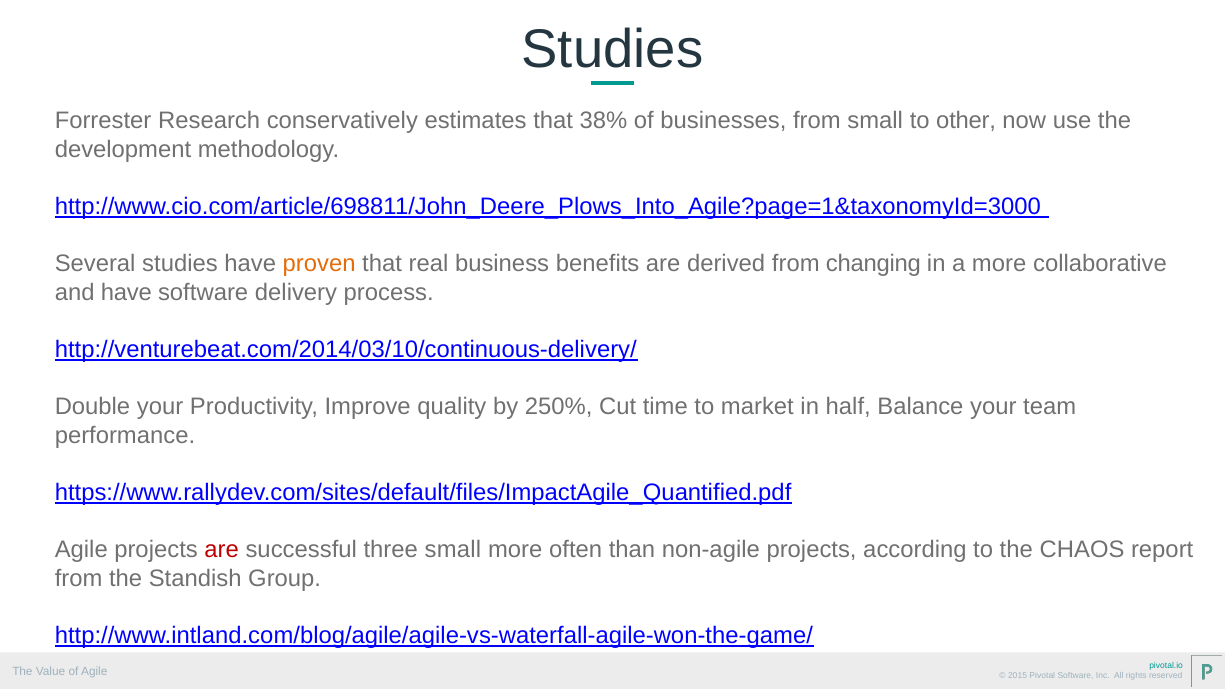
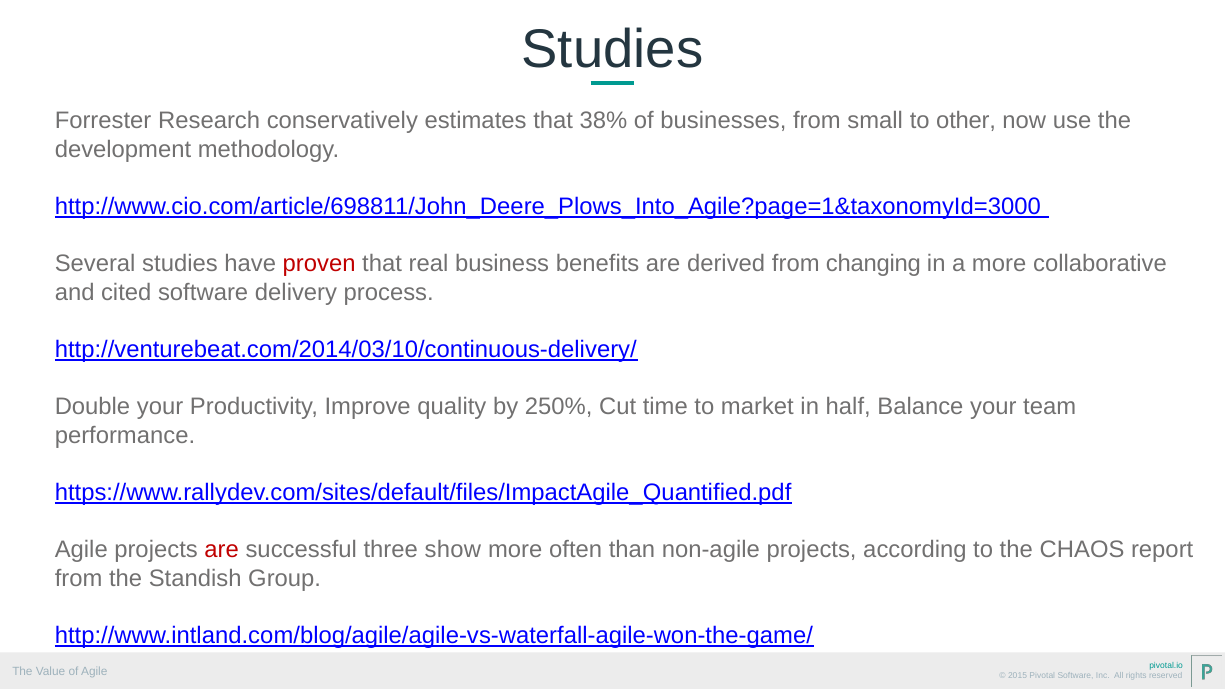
proven colour: orange -> red (319, 264)
and have: have -> cited (126, 292)
three small: small -> show (453, 550)
